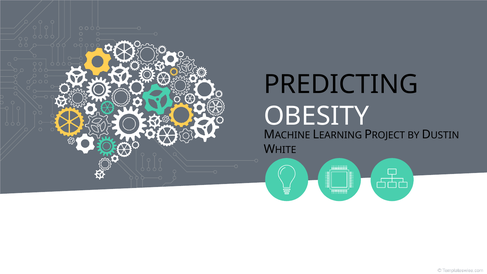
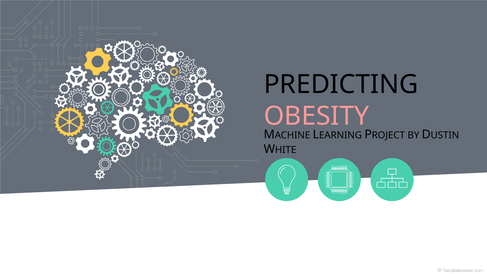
OBESITY colour: white -> pink (316, 116)
